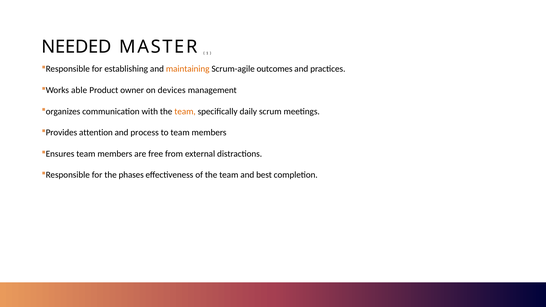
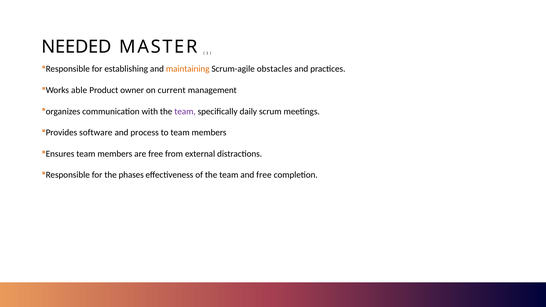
outcomes: outcomes -> obstacles (274, 69)
devices: devices -> current (172, 90)
team colour: orange -> purple (185, 111)
attention: attention -> software (96, 133)
and best: best -> free (264, 175)
